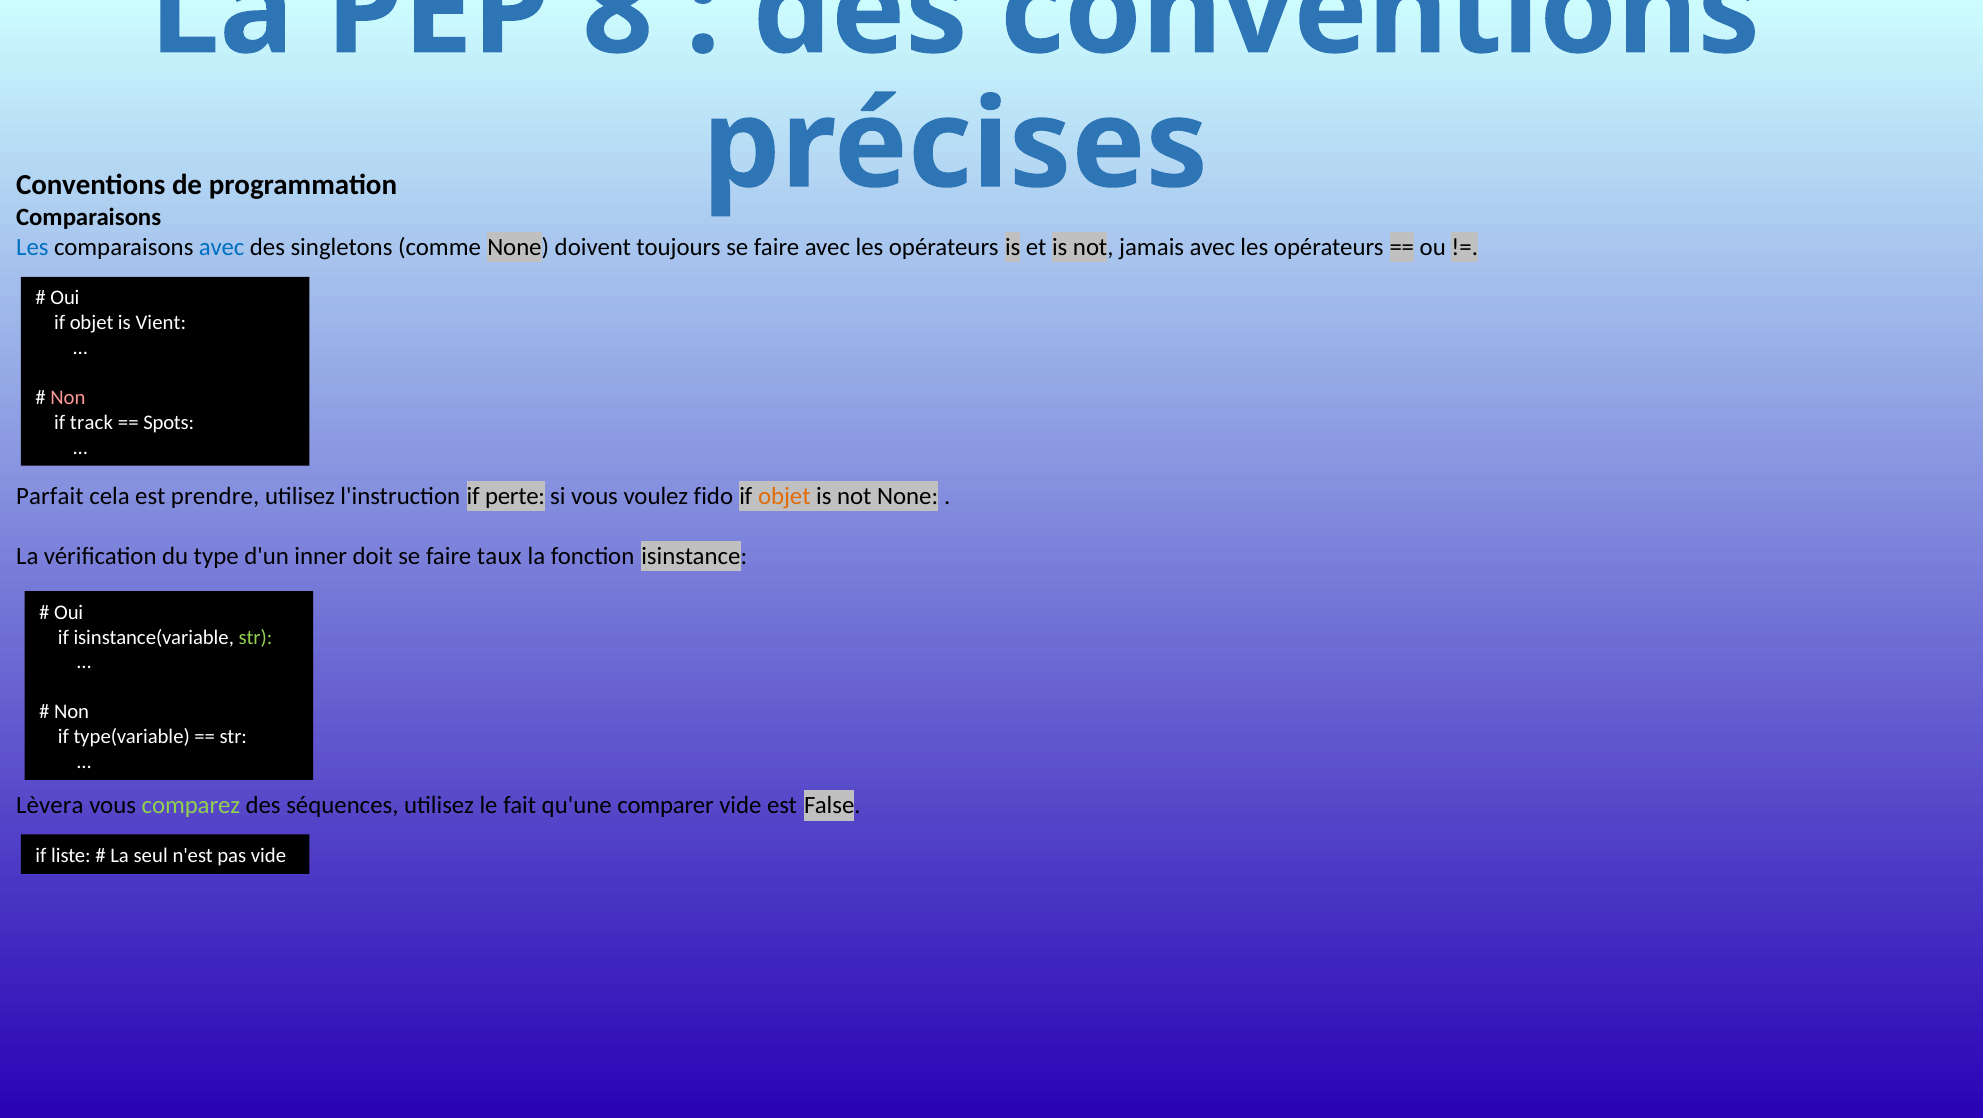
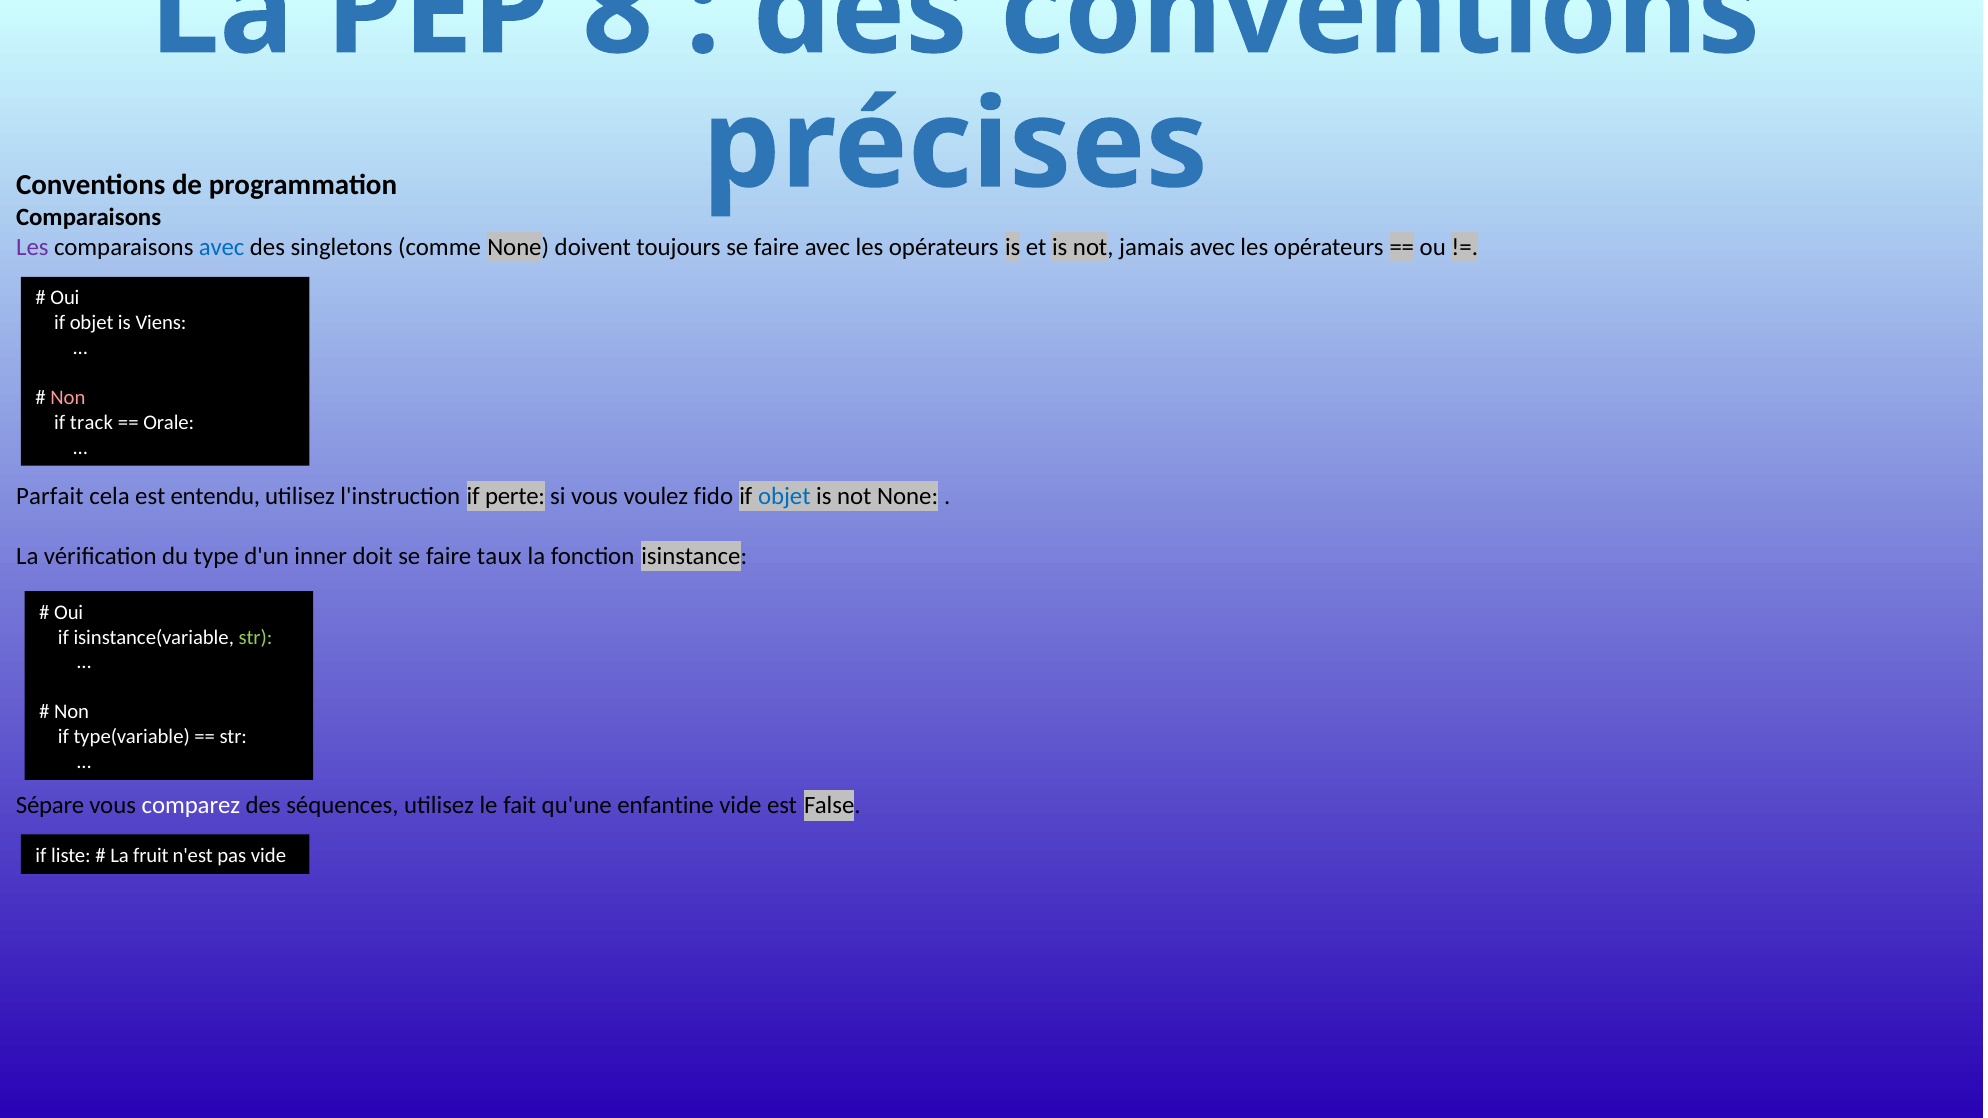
Les colour: blue -> purple (32, 247)
Vient: Vient -> Viens (161, 323)
Spots: Spots -> Orale (169, 423)
prendre: prendre -> entendu (215, 497)
objet colour: orange -> blue (784, 497)
Lèvera: Lèvera -> Sépare (50, 806)
comparez colour: light green -> white (191, 806)
comparer: comparer -> enfantine (666, 806)
seul: seul -> fruit (151, 856)
